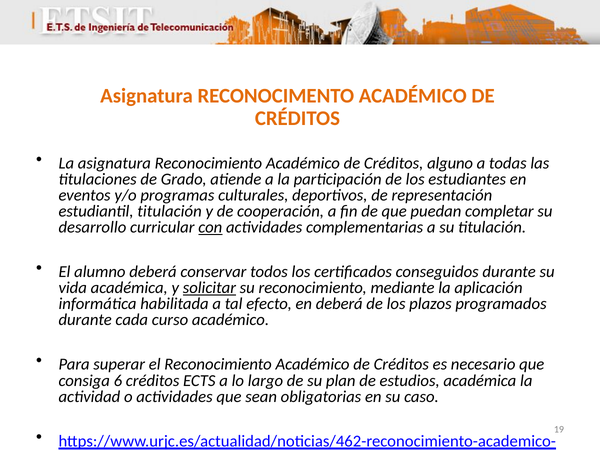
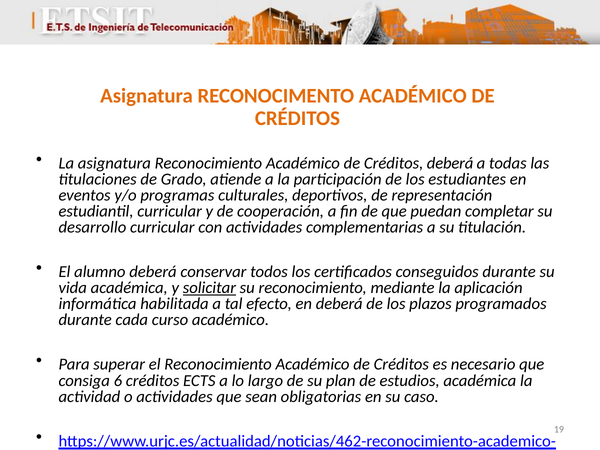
Créditos alguno: alguno -> deberá (450, 163)
estudiantil titulación: titulación -> curricular (170, 211)
con underline: present -> none (210, 227)
